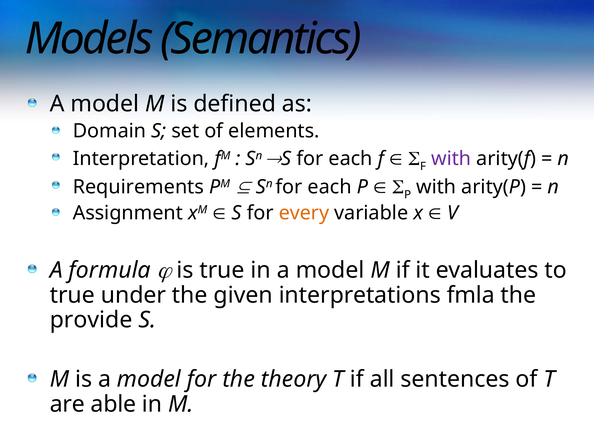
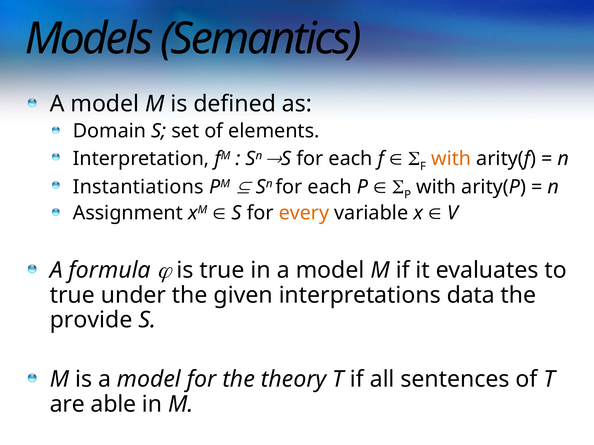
with colour: purple -> orange (451, 159)
Requirements: Requirements -> Instantiations (138, 187)
fmla: fmla -> data (471, 295)
